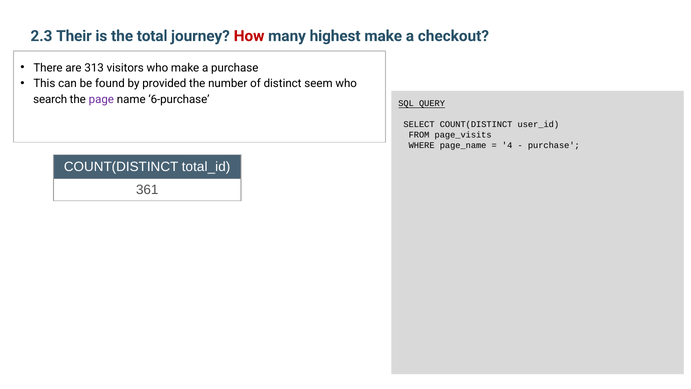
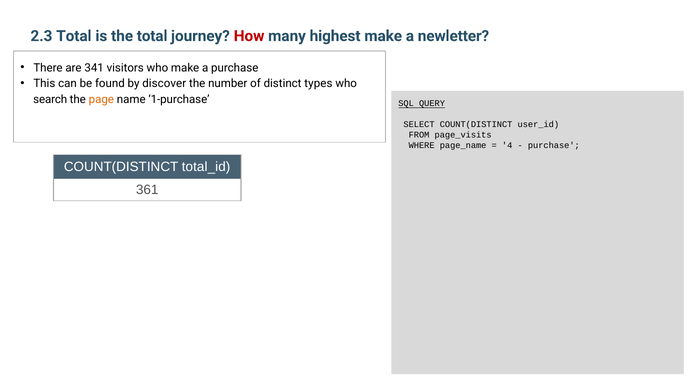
2.3 Their: Their -> Total (74, 36)
checkout: checkout -> newletter (453, 36)
313: 313 -> 341 (94, 68)
provided: provided -> discover (164, 84)
seem: seem -> types (318, 84)
page colour: purple -> orange (101, 99)
6-purchase: 6-purchase -> 1-purchase (179, 99)
